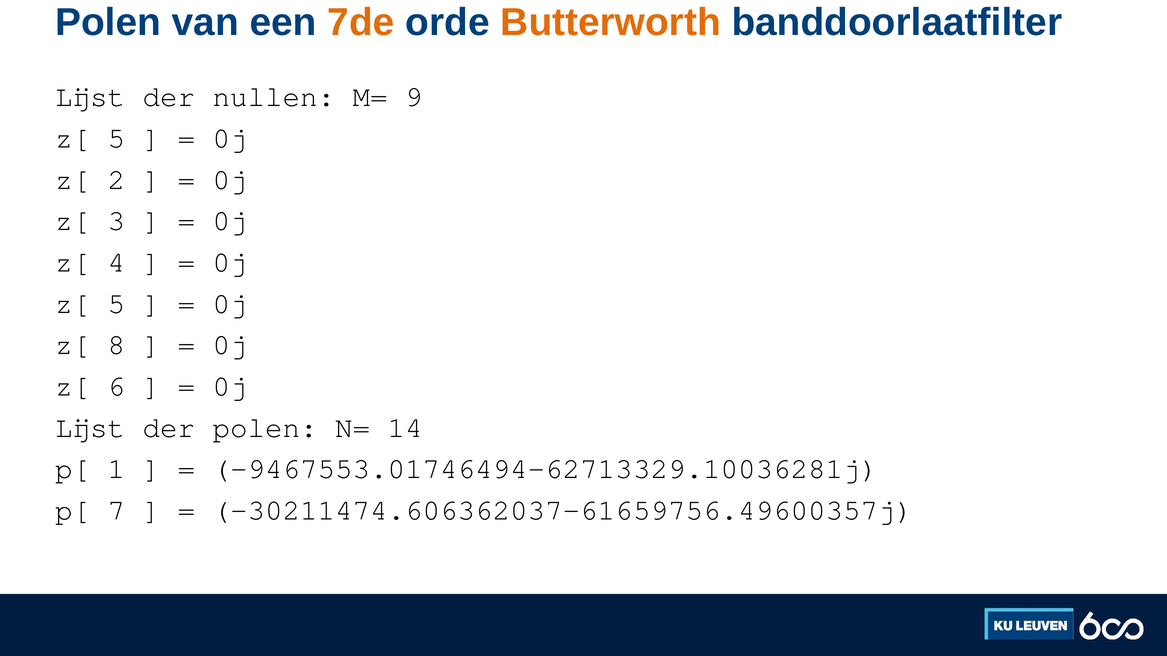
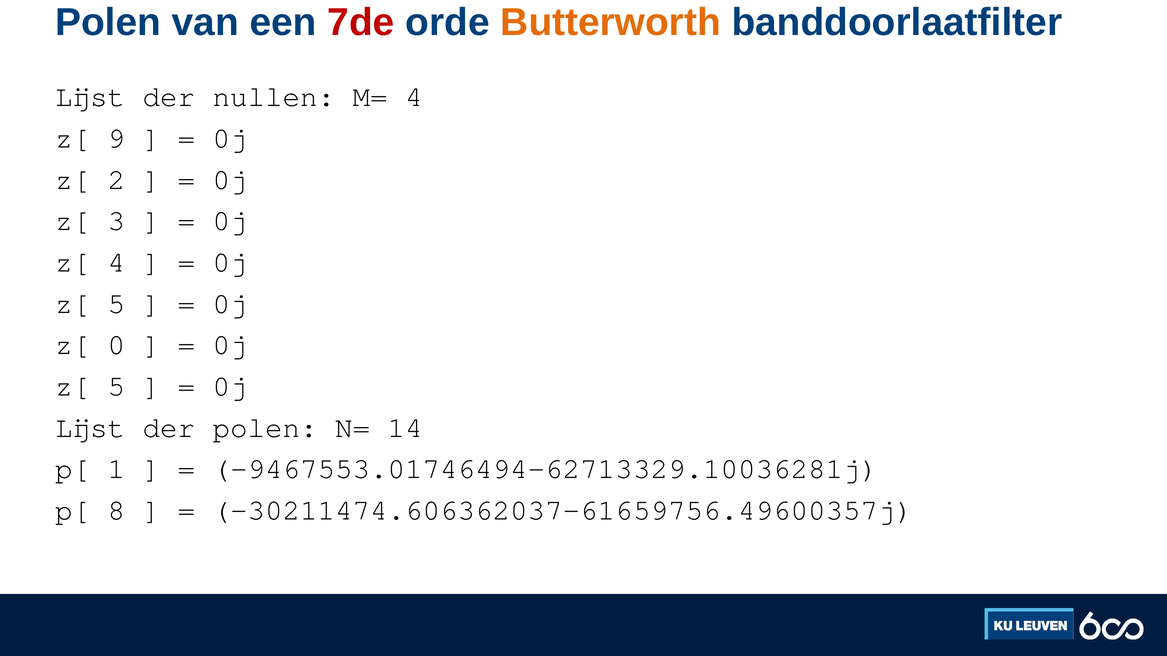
7de colour: orange -> red (361, 22)
M= 9: 9 -> 4 (414, 97)
5: 5 -> 9 (116, 138)
8: 8 -> 0 (116, 345)
6: 6 -> 5 (116, 386)
7: 7 -> 8 (116, 510)
